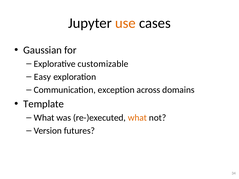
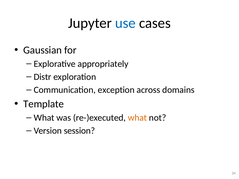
use colour: orange -> blue (125, 23)
customizable: customizable -> appropriately (103, 64)
Easy: Easy -> Distr (43, 77)
futures: futures -> session (79, 131)
